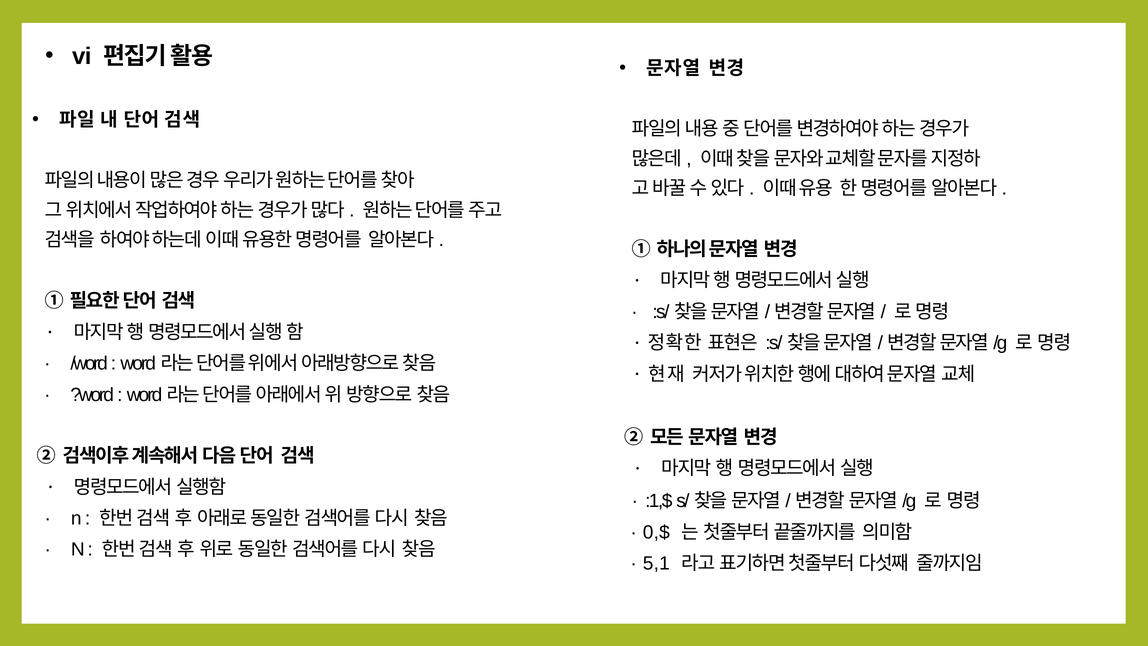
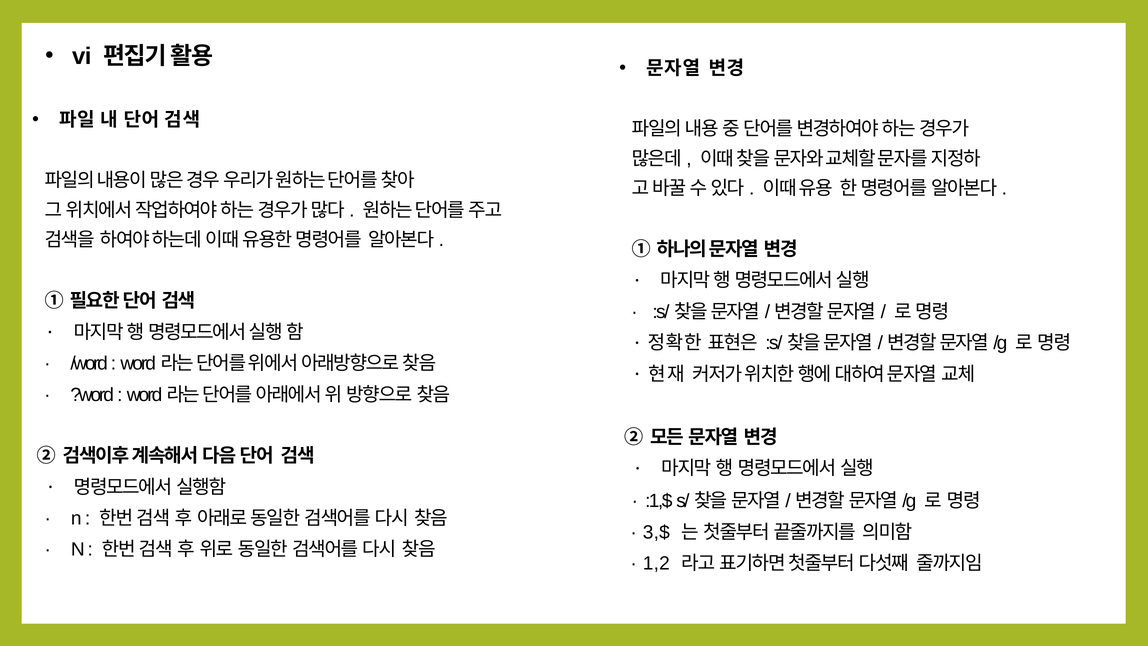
0,$: 0,$ -> 3,$ (656, 532)
5,1: 5,1 -> 1,2 (656, 563)
